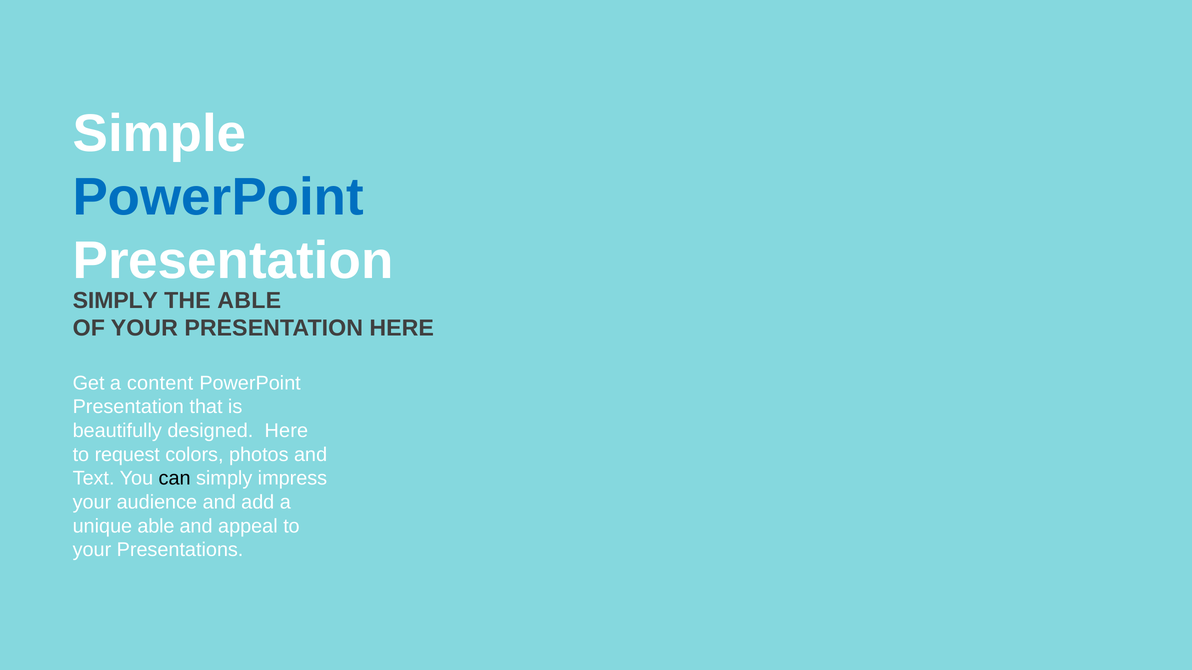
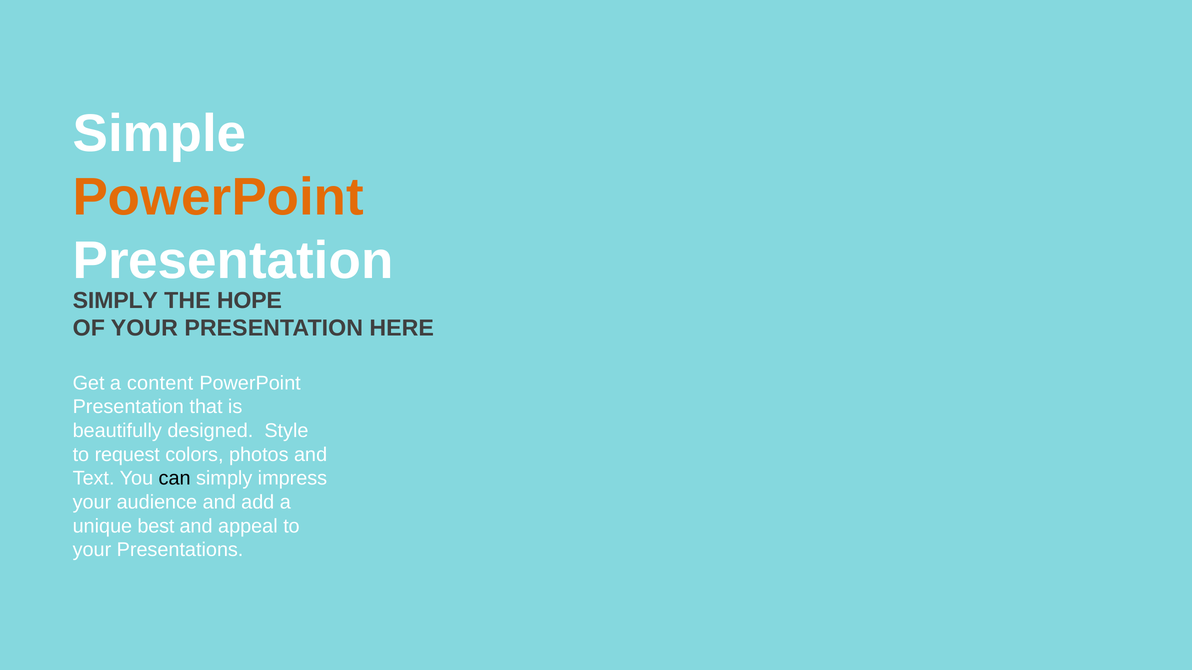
PowerPoint colour: blue -> orange (218, 197)
THE ABLE: ABLE -> HOPE (249, 301)
designed Here: Here -> Style (286, 431)
unique able: able -> best (156, 526)
